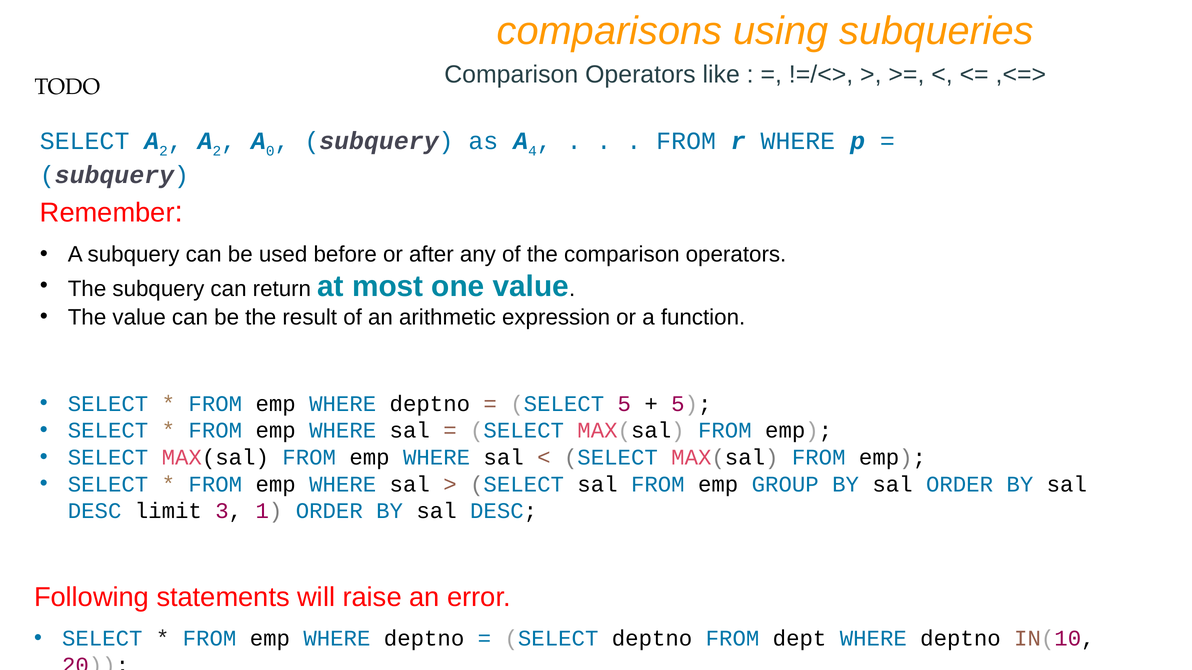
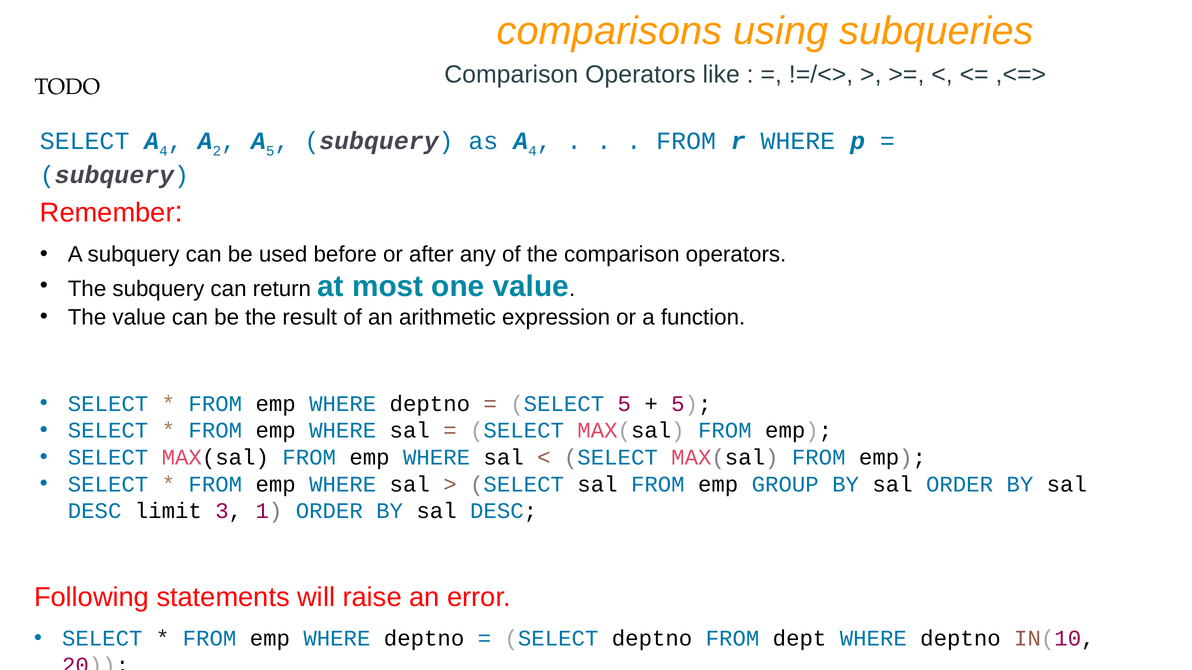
SELECT A 2: 2 -> 4 (164, 151)
A 0: 0 -> 5 (270, 151)
